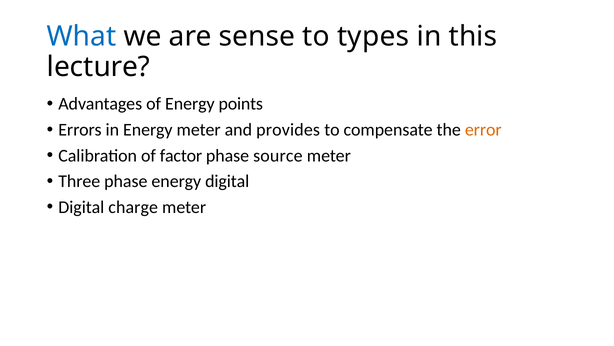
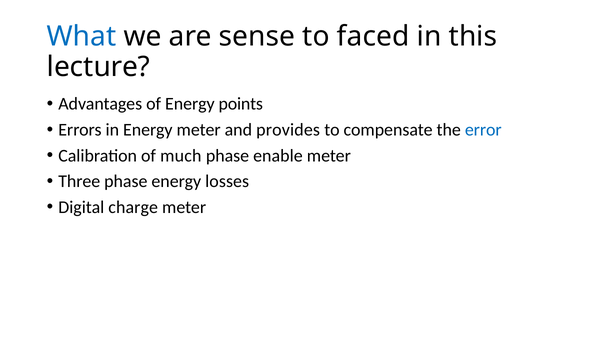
types: types -> faced (373, 36)
error colour: orange -> blue (483, 130)
factor: factor -> much (181, 155)
source: source -> enable (278, 155)
energy digital: digital -> losses (227, 181)
